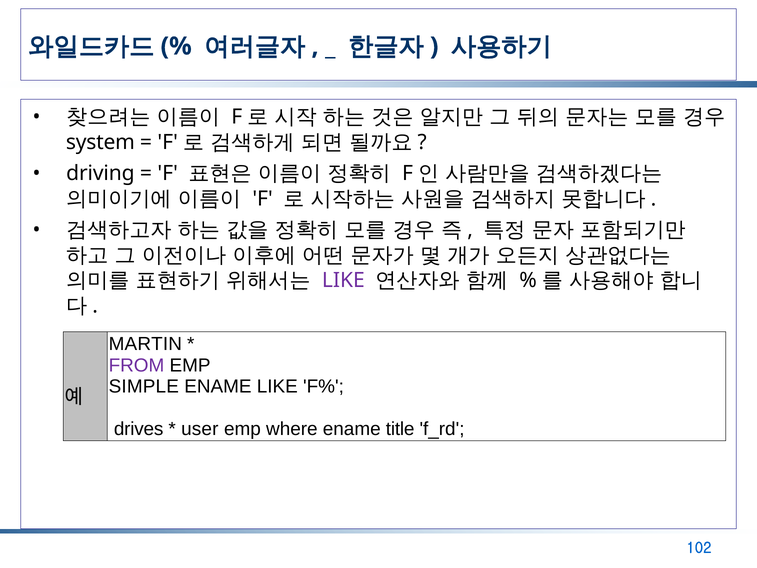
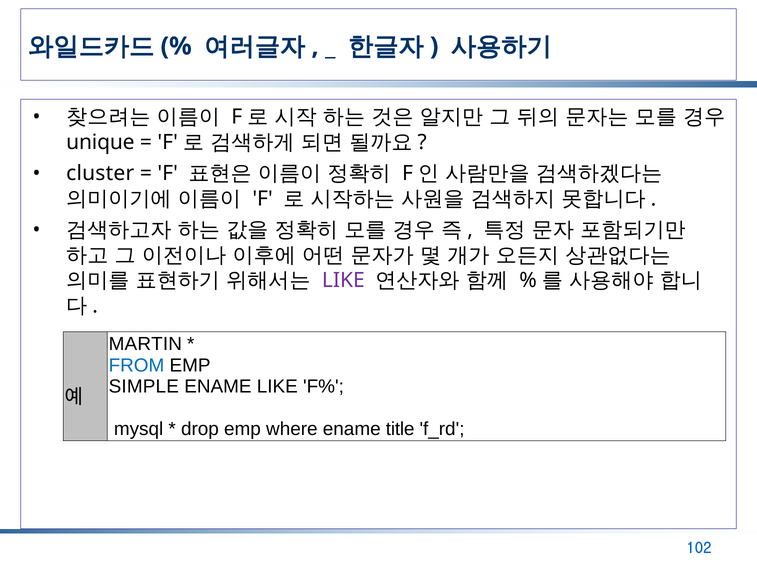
system: system -> unique (100, 142)
driving: driving -> cluster (100, 173)
FROM colour: purple -> blue (137, 365)
drives: drives -> mysql (139, 429)
user: user -> drop (200, 429)
